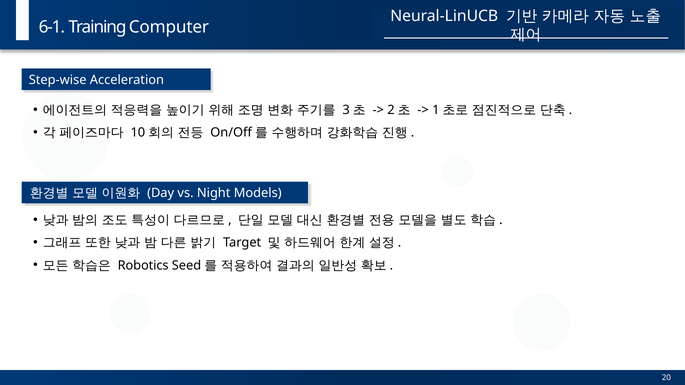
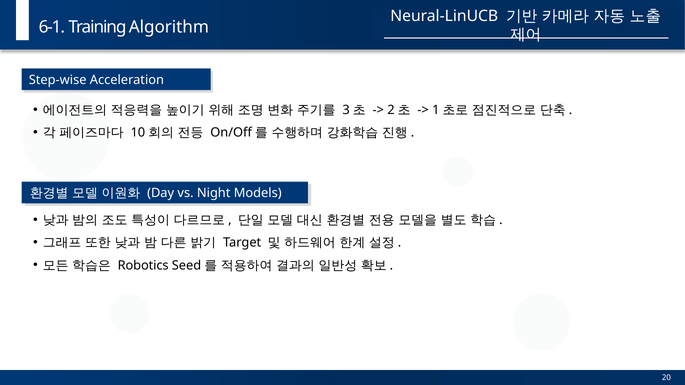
Computer: Computer -> Algorithm (169, 27)
